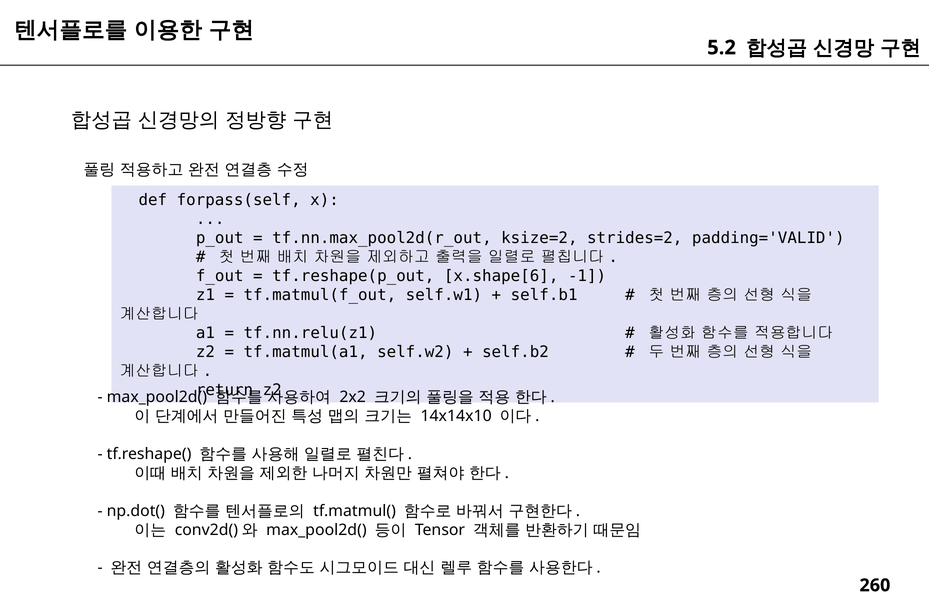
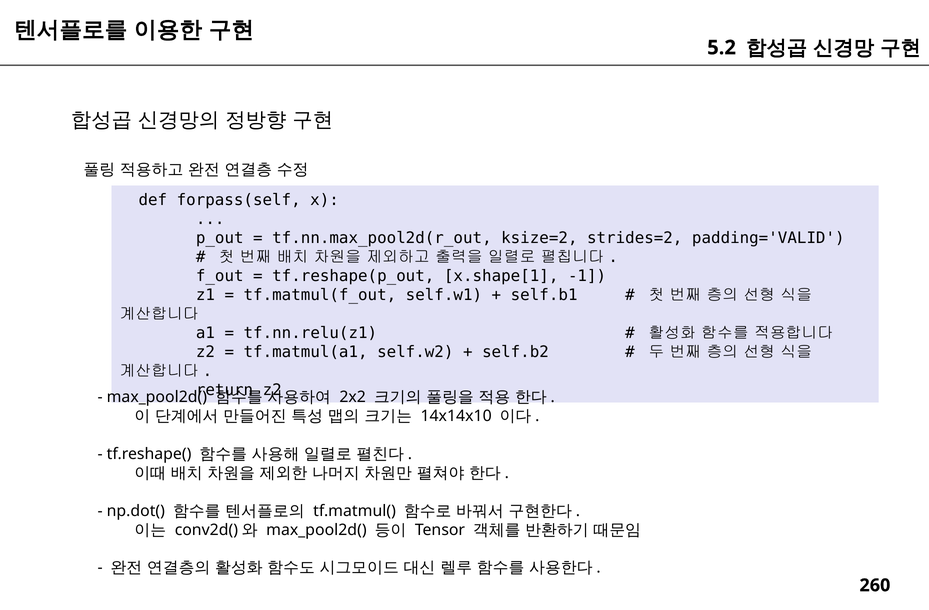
x.shape[6: x.shape[6 -> x.shape[1 (501, 276)
